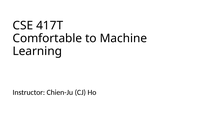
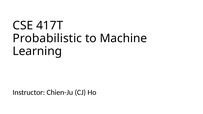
Comfortable: Comfortable -> Probabilistic (47, 38)
